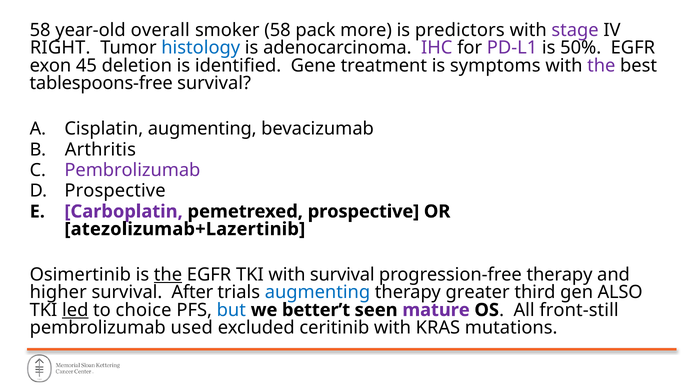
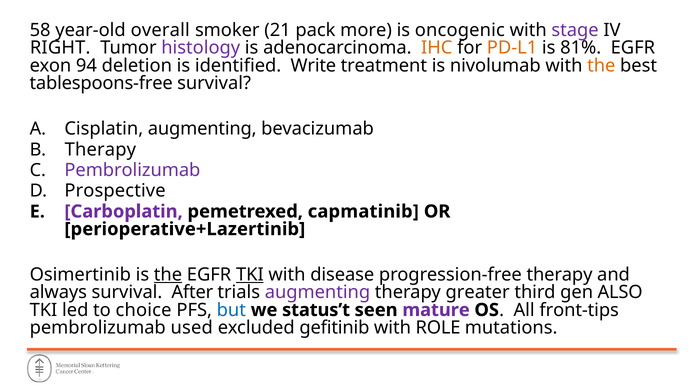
smoker 58: 58 -> 21 (278, 30)
predictors: predictors -> oncogenic (460, 30)
histology colour: blue -> purple (201, 48)
IHC colour: purple -> orange (437, 48)
PD-L1 colour: purple -> orange (512, 48)
50%: 50% -> 81% (581, 48)
45: 45 -> 94 (86, 66)
Gene: Gene -> Write (313, 66)
symptoms: symptoms -> nivolumab (495, 66)
the colour: purple -> orange (601, 66)
Arthritis: Arthritis -> Therapy (100, 149)
pemetrexed prospective: prospective -> capmatinib (363, 211)
atezolizumab+Lazertinib: atezolizumab+Lazertinib -> perioperative+Lazertinib (185, 229)
TKI underline: none -> present (250, 275)
with survival: survival -> disease (342, 275)
higher: higher -> always (58, 292)
augmenting colour: blue -> purple (317, 292)
led underline: present -> none (75, 310)
better’t: better’t -> status’t (316, 310)
front-still: front-still -> front-tips (579, 310)
ceritinib: ceritinib -> gefitinib (334, 328)
KRAS: KRAS -> ROLE (438, 328)
